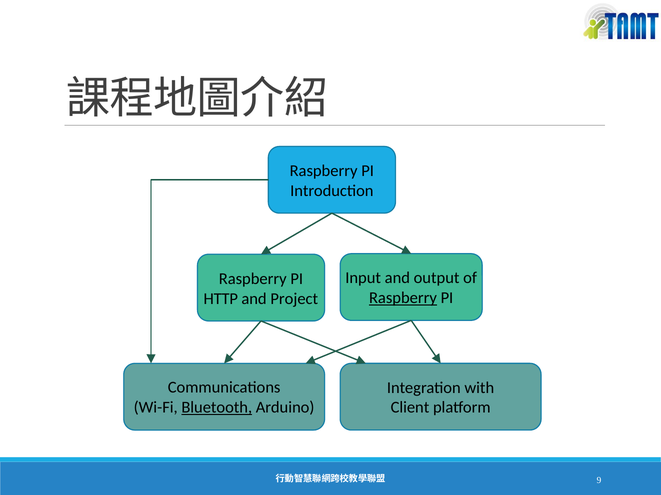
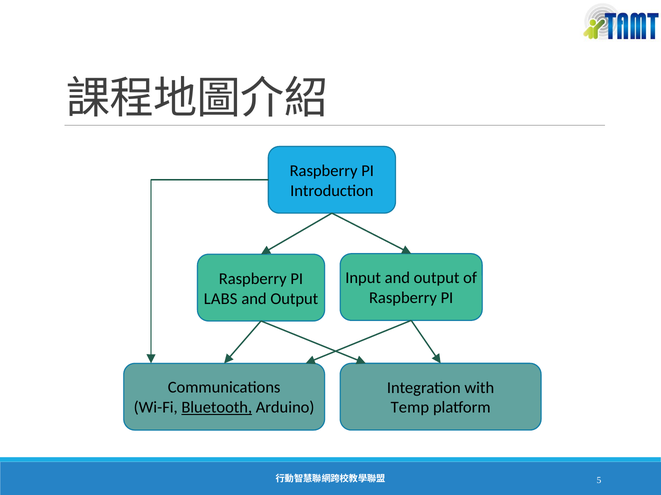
Raspberry underline: present -> none (403, 298)
HTTP: HTTP -> LABS (221, 299)
Project: Project -> Output (294, 299)
Client: Client -> Temp (410, 408)
9: 9 -> 5 (599, 481)
